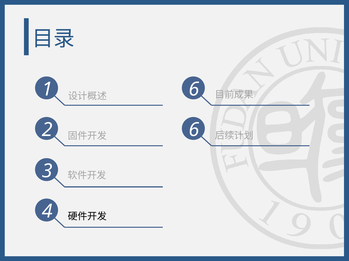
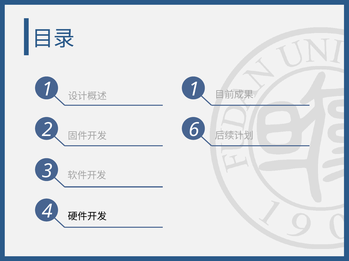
6: 6 -> 1 (194, 90)
